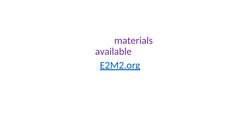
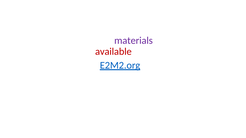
available colour: purple -> red (113, 52)
